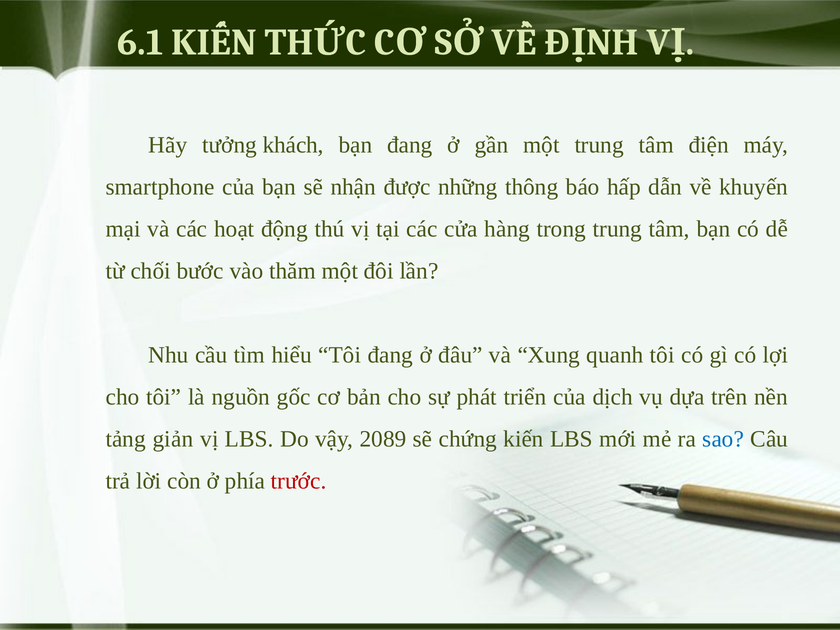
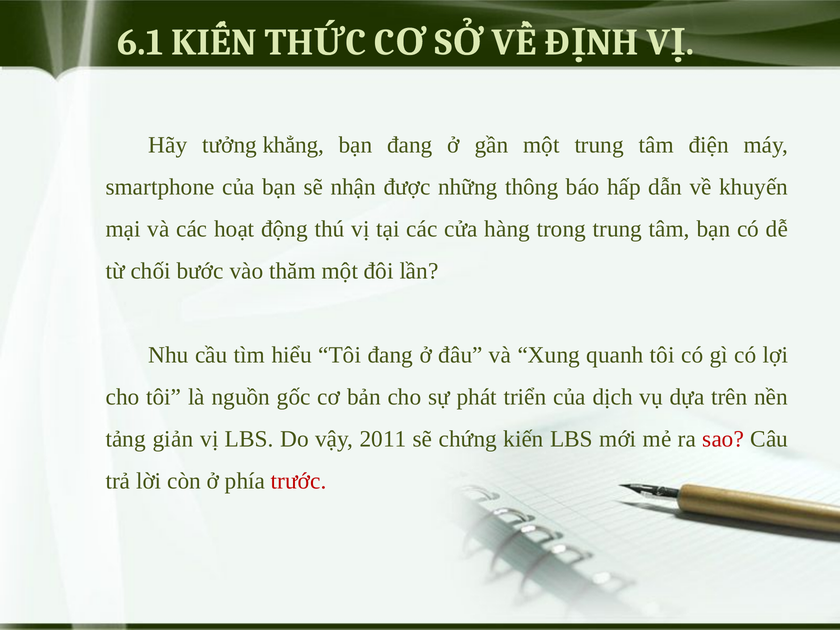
khách: khách -> khẳng (293, 145)
2089: 2089 -> 2011 (383, 439)
sao colour: blue -> red (723, 439)
